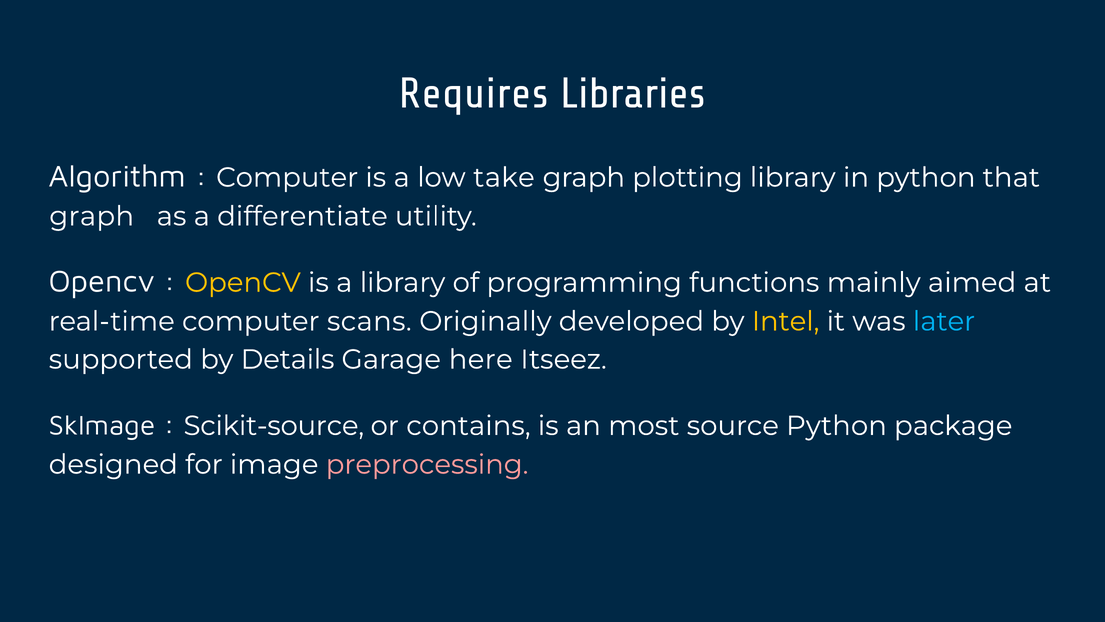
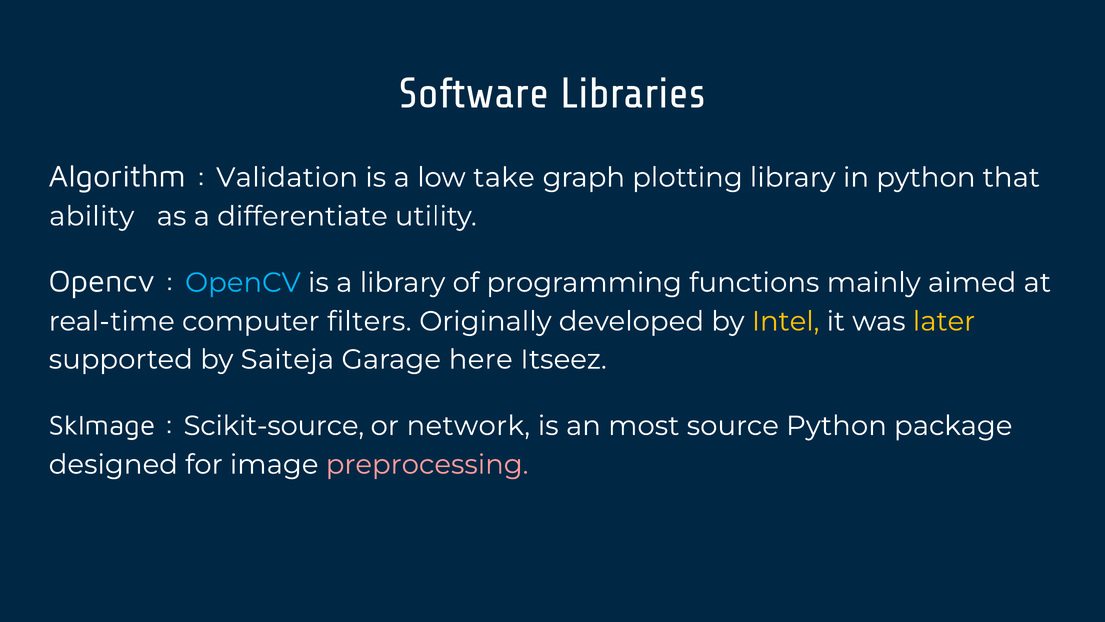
Requires: Requires -> Software (474, 94)
Computer: Computer -> Validation (287, 177)
graph: graph -> ability (92, 216)
OpenCV colour: yellow -> light blue (243, 282)
scans: scans -> filters (369, 321)
later colour: light blue -> yellow (944, 321)
Details: Details -> Saiteja (287, 359)
contains: contains -> network (468, 426)
